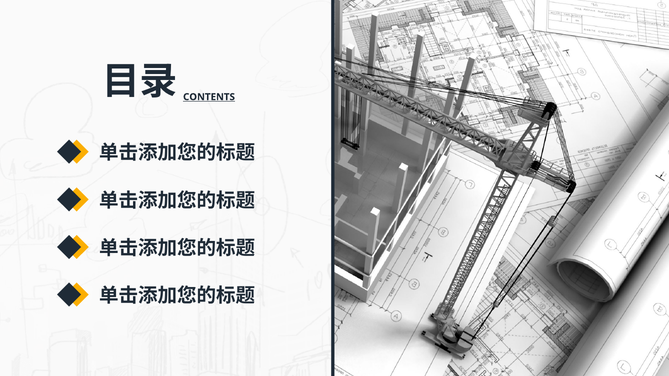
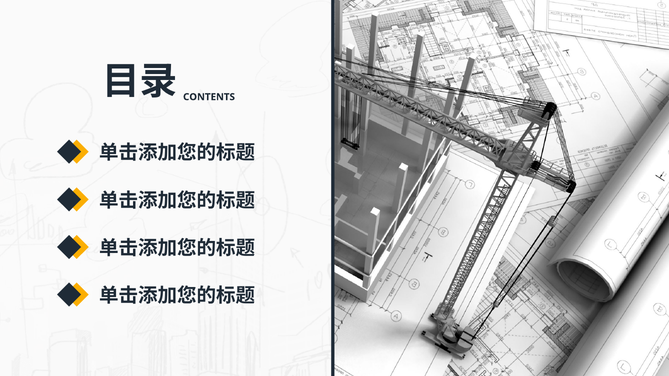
CONTENTS underline: present -> none (209, 97)
